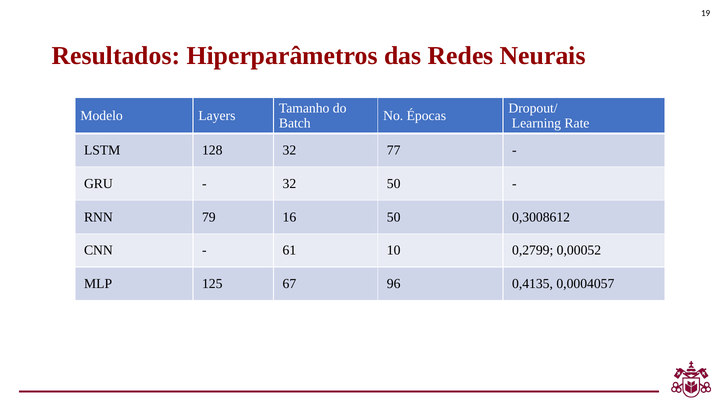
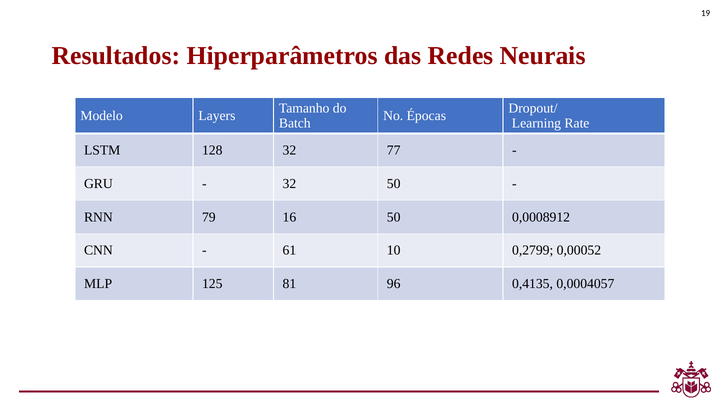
0,3008612: 0,3008612 -> 0,0008912 (541, 217)
67: 67 -> 81 (289, 283)
